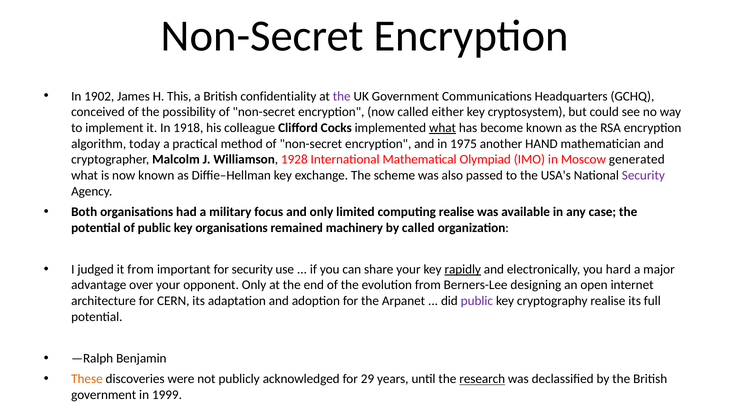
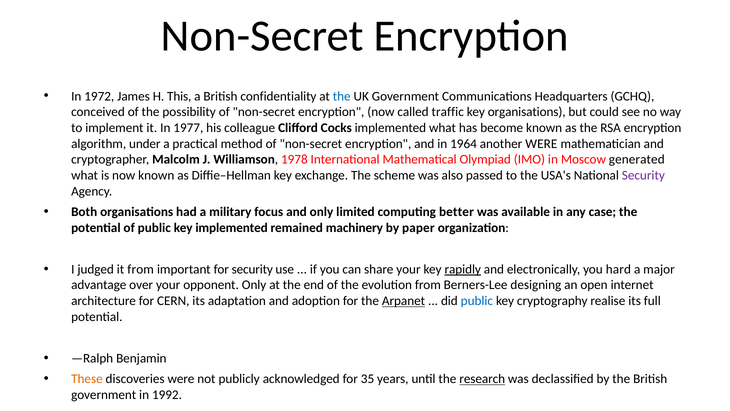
1902: 1902 -> 1972 (99, 96)
the colour: purple -> blue (342, 96)
either: either -> traffic (448, 112)
key cryptosystem: cryptosystem -> organisations (527, 112)
1918: 1918 -> 1977 (188, 128)
what underline: present -> none (443, 128)
today: today -> under (145, 144)
1975: 1975 -> 1964 (464, 144)
another HAND: HAND -> WERE (541, 144)
1928: 1928 -> 1978 (294, 159)
computing realise: realise -> better (456, 212)
key organisations: organisations -> implemented (232, 228)
by called: called -> paper (418, 228)
Arpanet underline: none -> present (404, 301)
public colour: purple -> blue (477, 301)
29: 29 -> 35 (368, 379)
1999: 1999 -> 1992 (167, 394)
